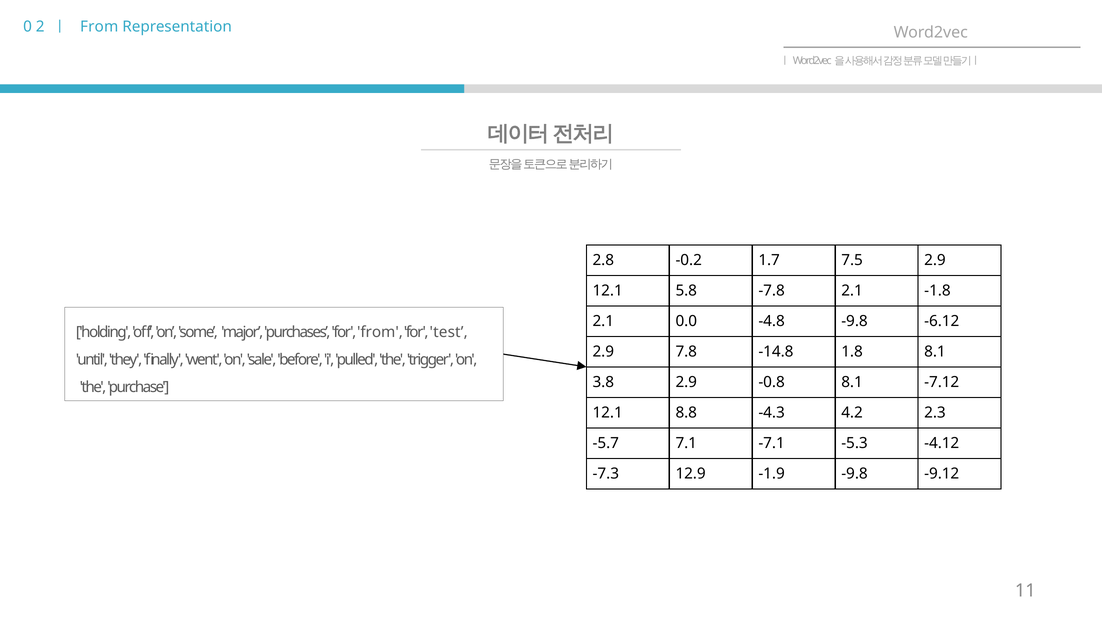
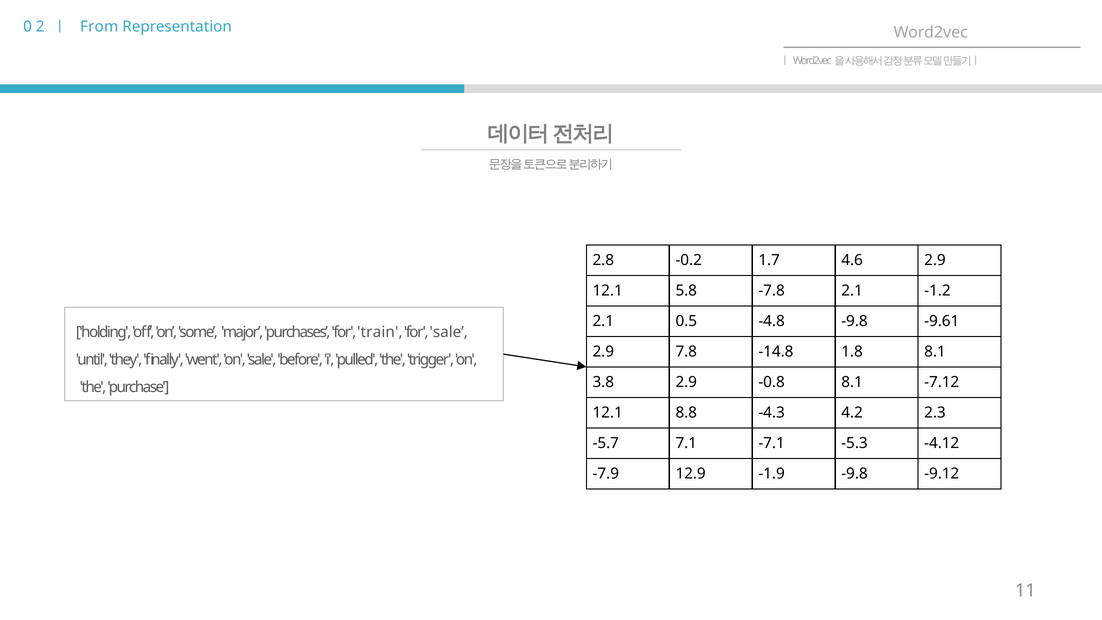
7.5: 7.5 -> 4.6 (852, 260)
-1.8: -1.8 -> -1.2 (937, 290)
0.0: 0.0 -> 0.5 (686, 321)
-6.12: -6.12 -> -9.61 (942, 321)
for from: from -> train (380, 332)
for test: test -> sale (449, 332)
-7.3: -7.3 -> -7.9 (606, 473)
